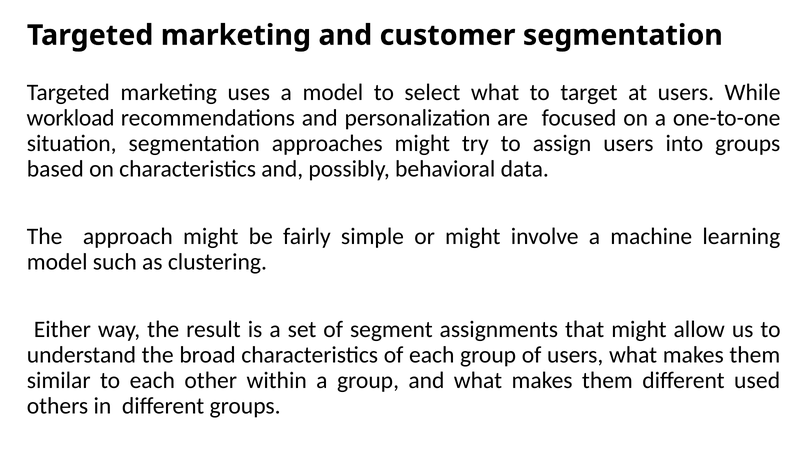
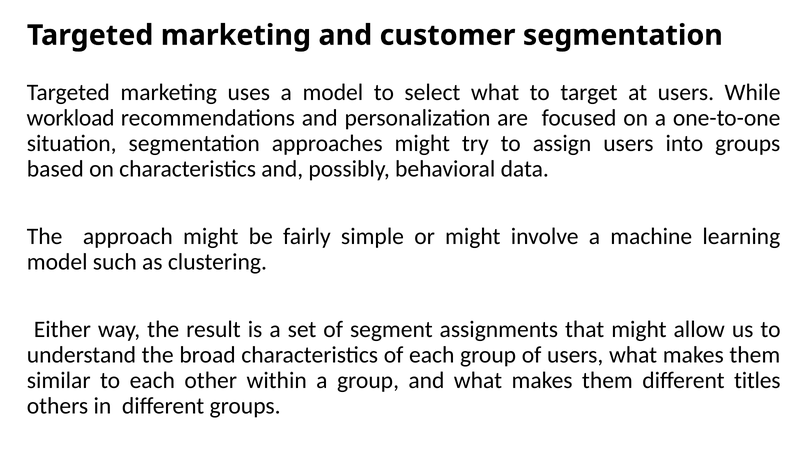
used: used -> titles (757, 381)
